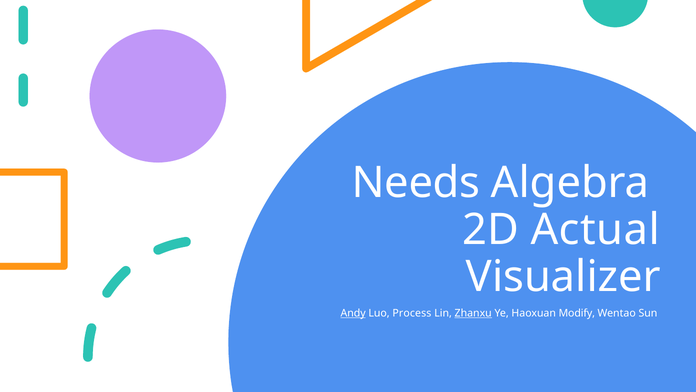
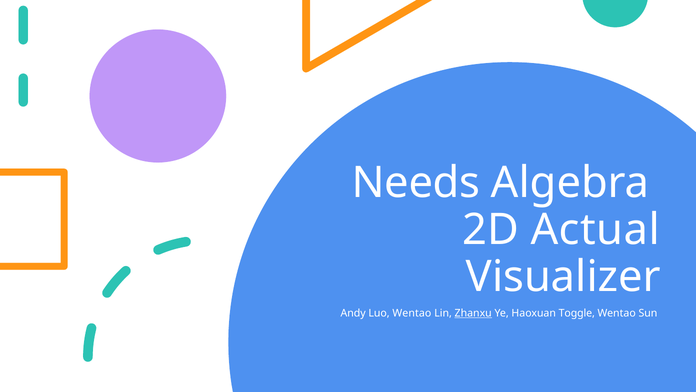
Andy underline: present -> none (353, 313)
Luo Process: Process -> Wentao (412, 313)
Modify: Modify -> Toggle (577, 313)
